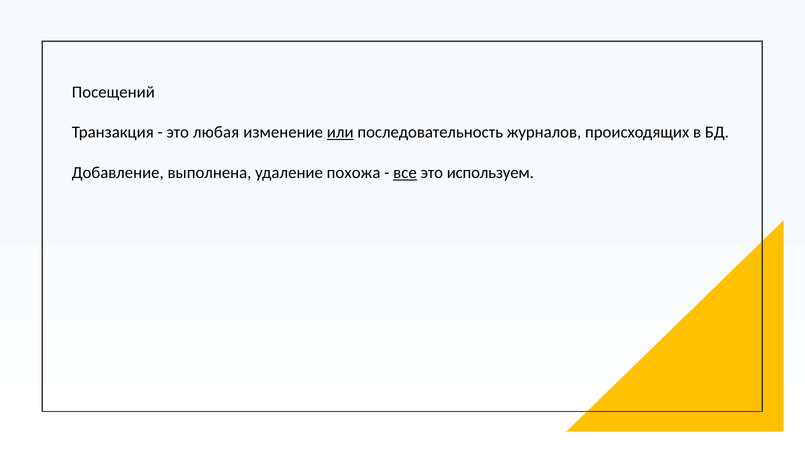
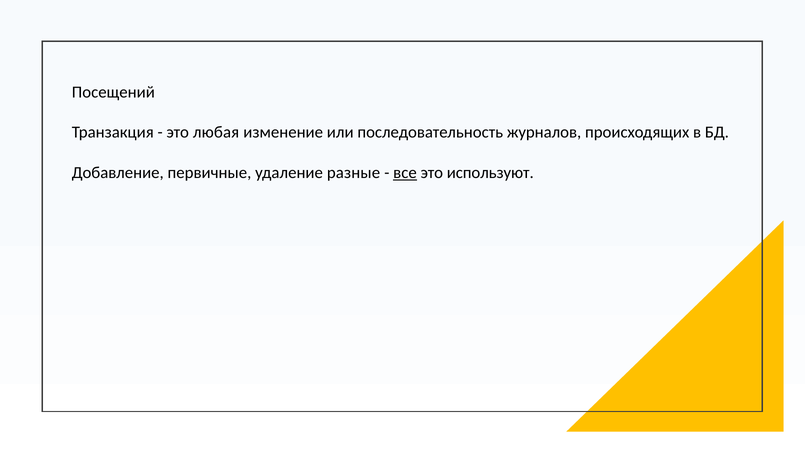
или underline: present -> none (340, 132)
выполнена: выполнена -> первичные (209, 173)
похожа: похожа -> разные (354, 173)
используем: используем -> используют (490, 173)
